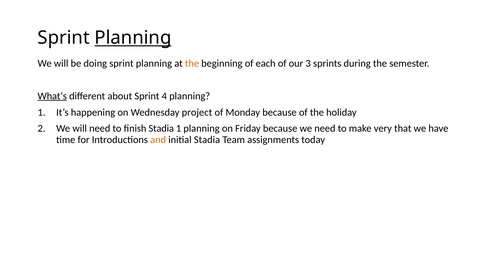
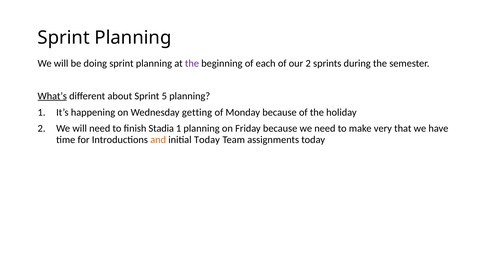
Planning underline: present -> none (133, 38)
the colour: orange -> purple (192, 63)
our 3: 3 -> 2 (308, 63)
4: 4 -> 5 (164, 96)
project: project -> getting (197, 112)
initial Stadia: Stadia -> Today (207, 140)
